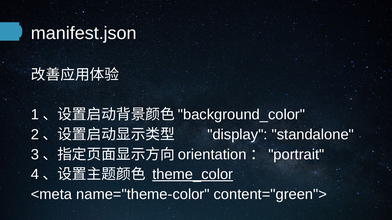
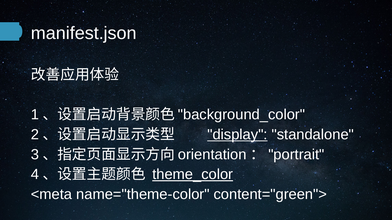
display underline: none -> present (237, 135)
